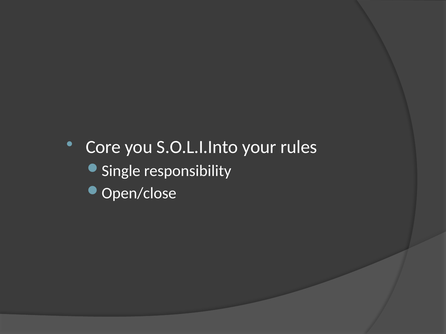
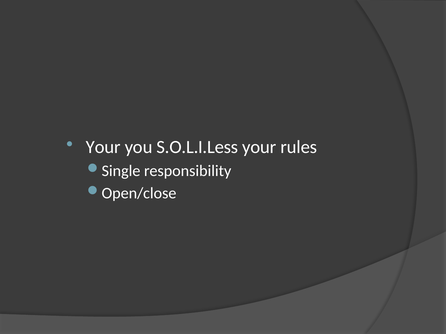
Core: Core -> Your (103, 147)
S.O.L.I.Into: S.O.L.I.Into -> S.O.L.I.Less (197, 147)
